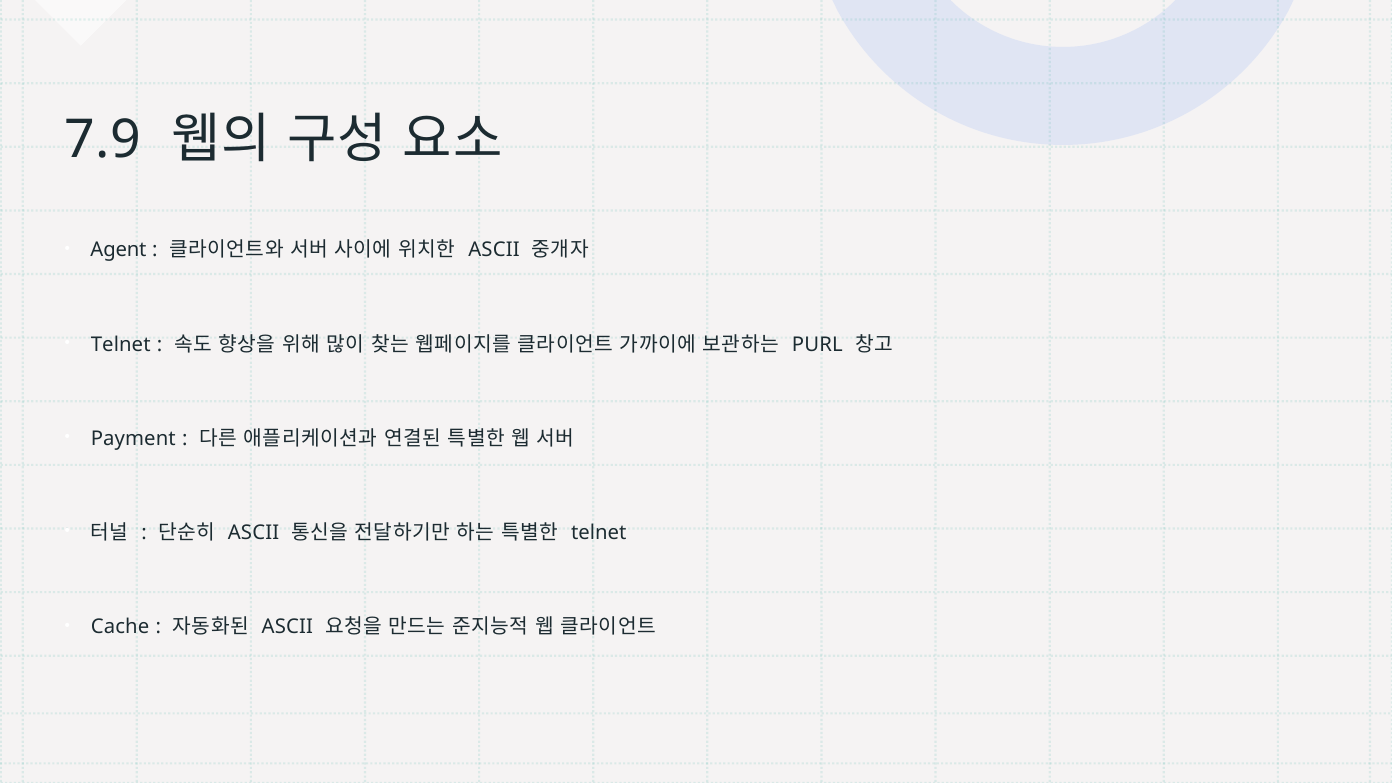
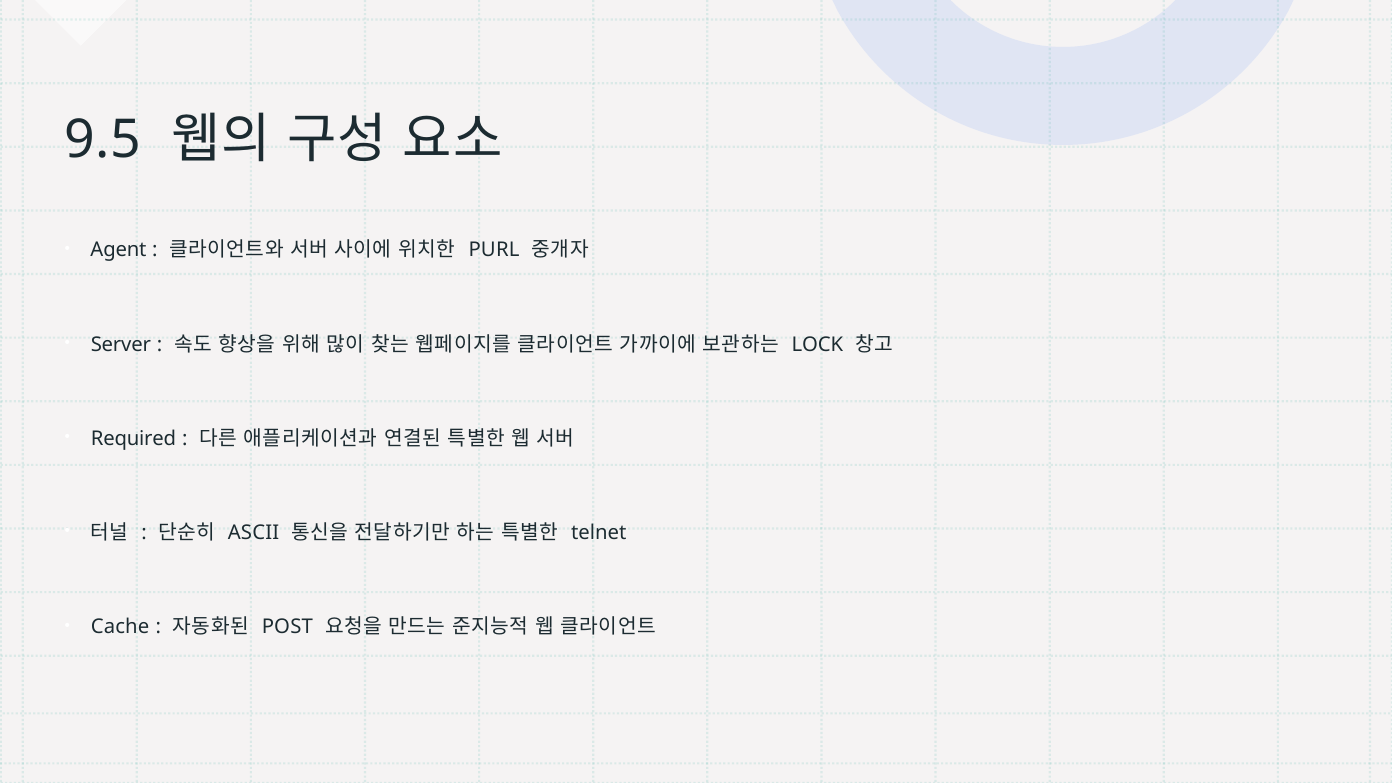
7.9: 7.9 -> 9.5 (103, 140)
ASCII: ASCII -> PURL (494, 250)
Telnet: Telnet -> Server (121, 344)
PURL: PURL -> LOCK (817, 344)
Payment: Payment -> Required (133, 439)
ASCII: ASCII -> POST (287, 627)
